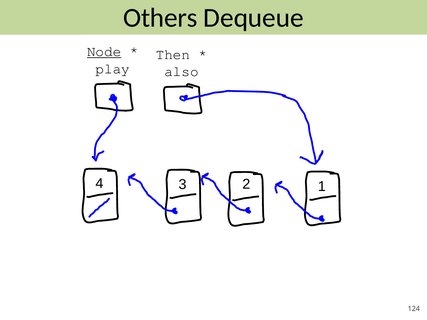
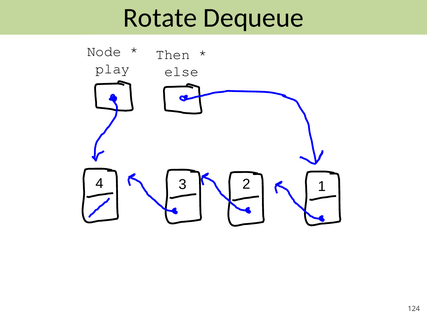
Others: Others -> Rotate (160, 18)
Node underline: present -> none (104, 52)
also: also -> else (182, 72)
